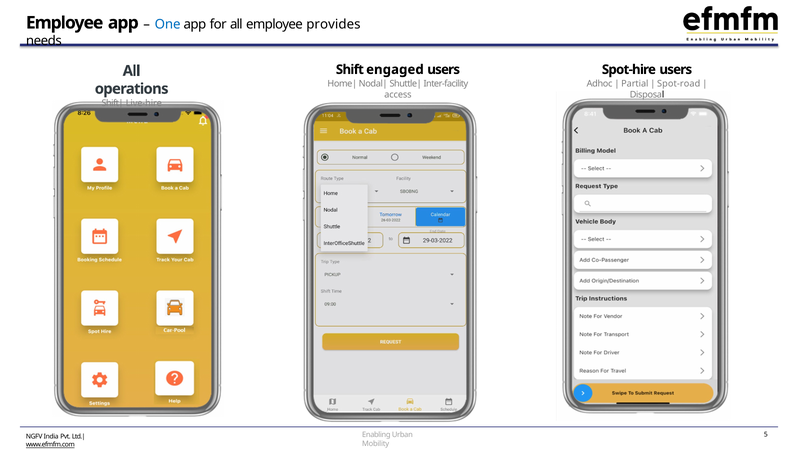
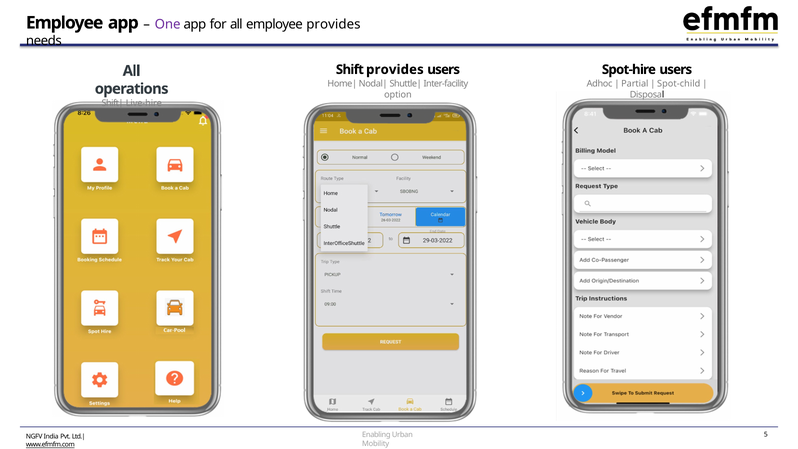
One colour: blue -> purple (168, 24)
Shift engaged: engaged -> provides (395, 70)
Spot-road: Spot-road -> Spot-child (679, 84)
access: access -> option (398, 95)
